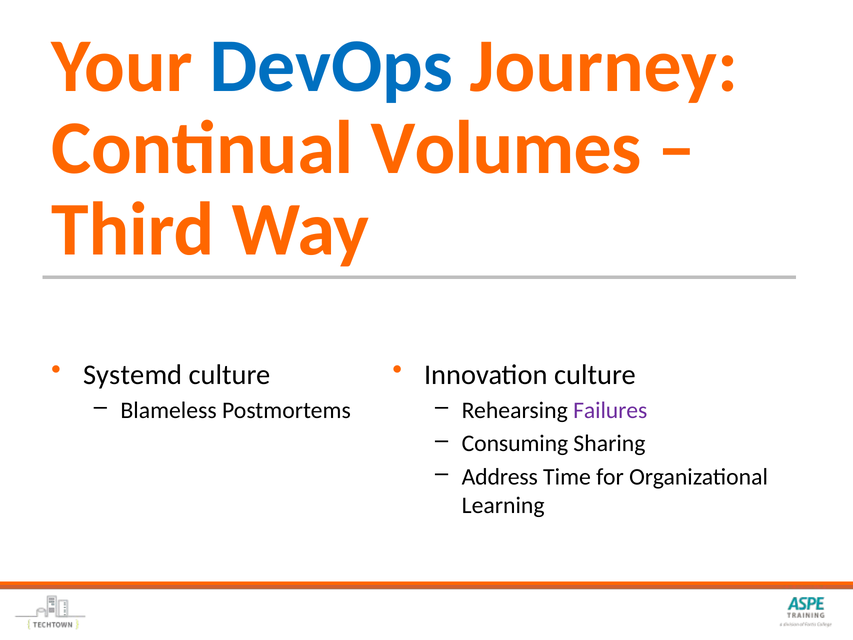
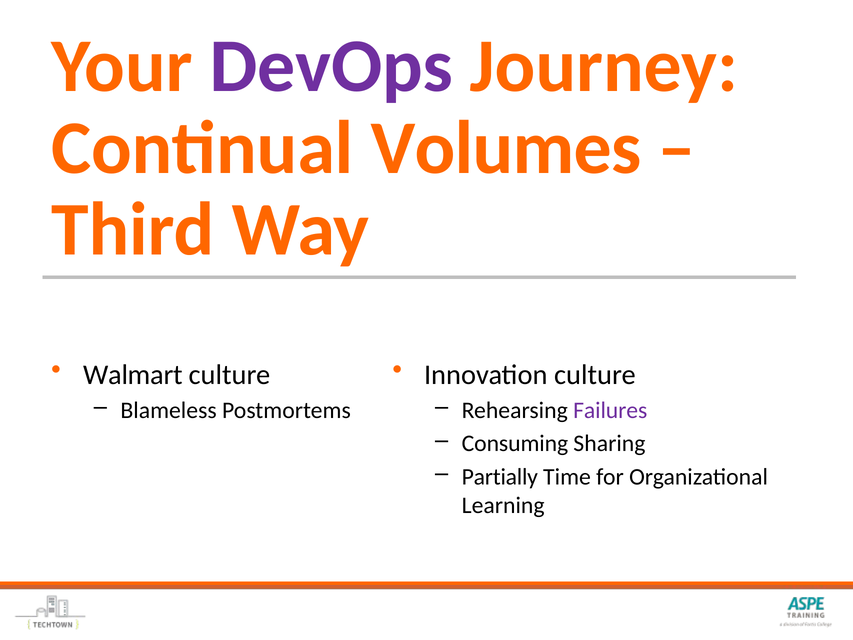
DevOps colour: blue -> purple (331, 66)
Systemd: Systemd -> Walmart (133, 374)
Address: Address -> Partially (500, 477)
